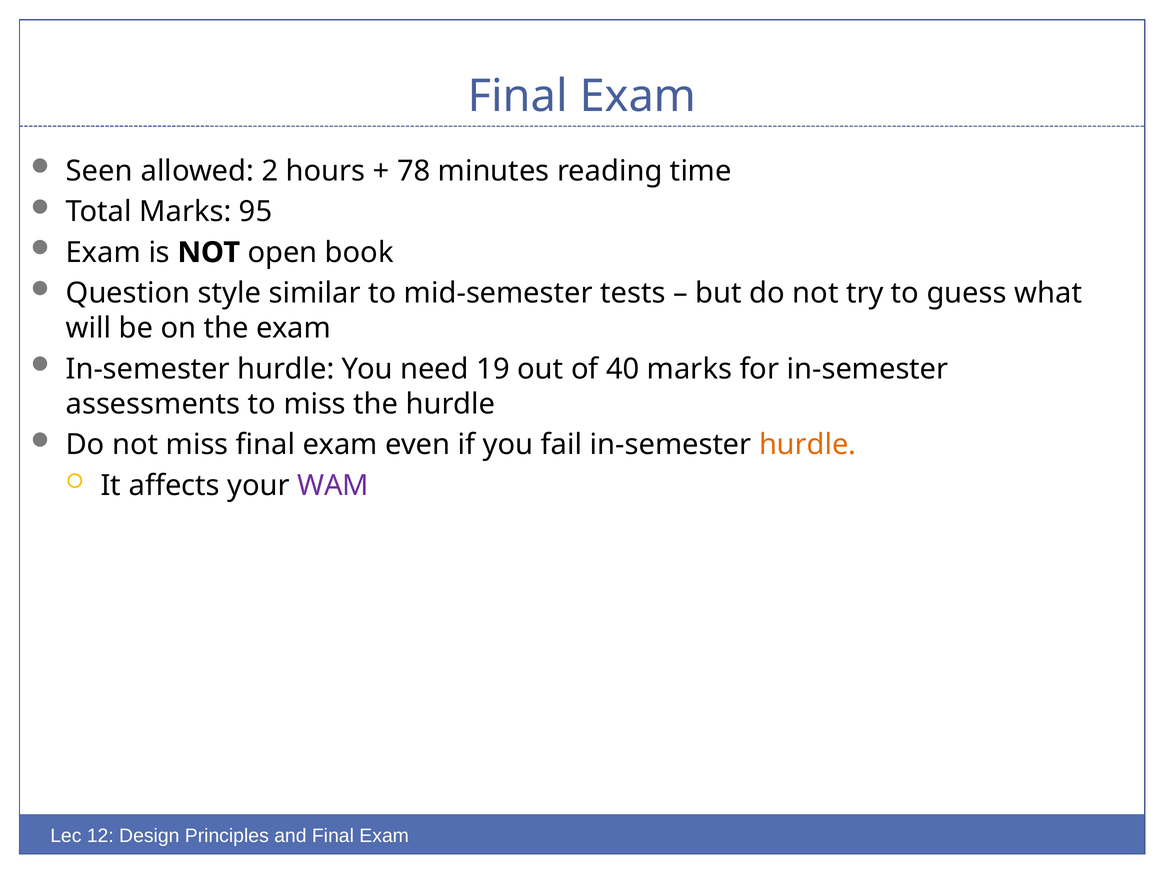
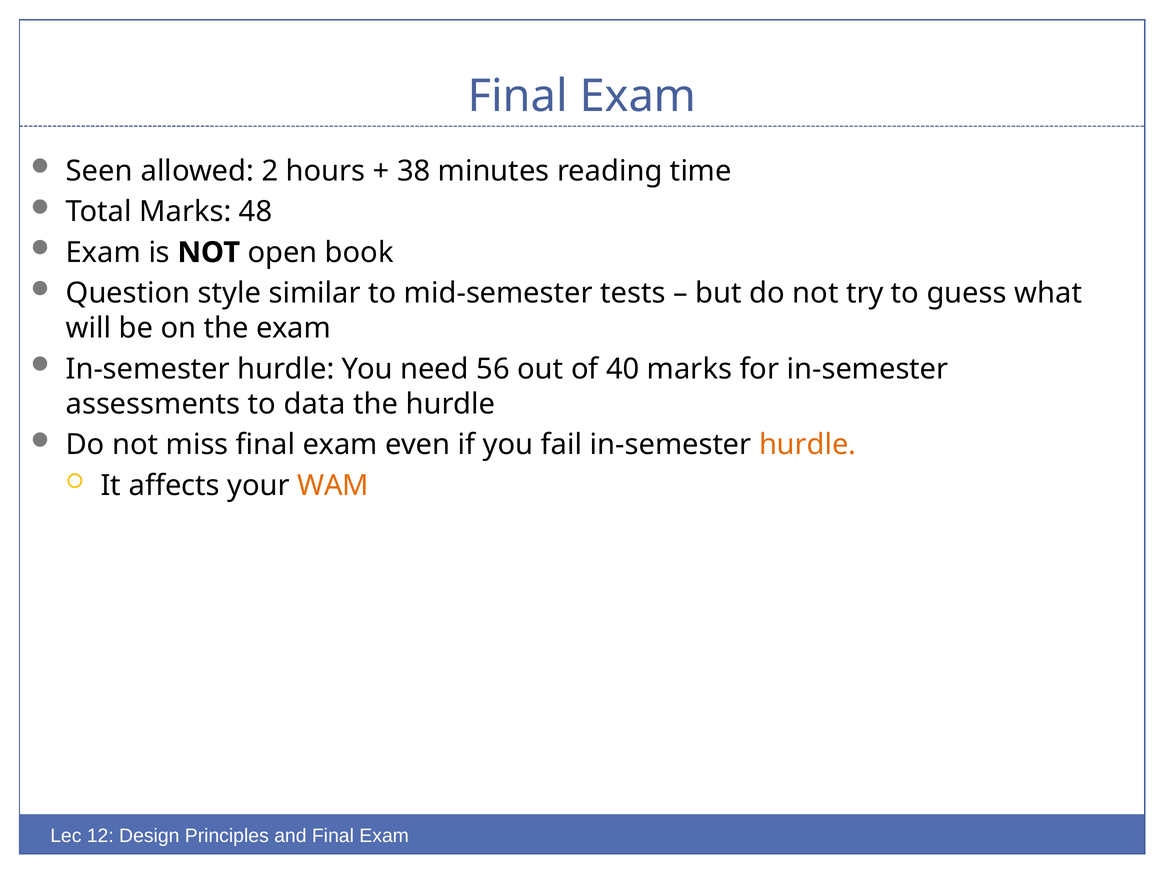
78: 78 -> 38 (414, 171)
95: 95 -> 48 (256, 212)
19: 19 -> 56 (493, 369)
to miss: miss -> data (315, 404)
WAM colour: purple -> orange (333, 485)
